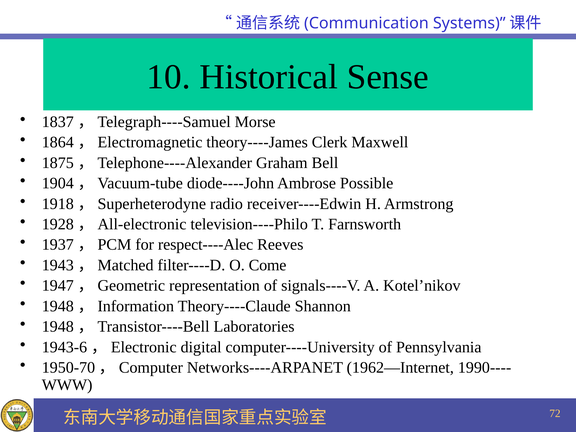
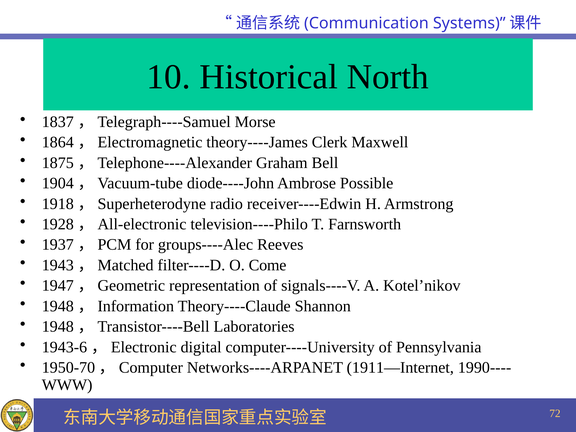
Sense: Sense -> North (388, 77)
respect----Alec: respect----Alec -> groups----Alec (206, 245)
1962—Internet: 1962—Internet -> 1911—Internet (400, 368)
